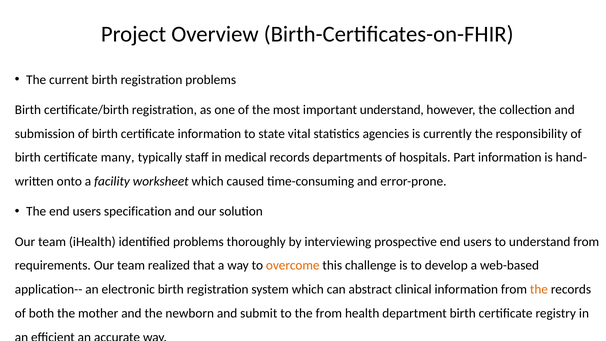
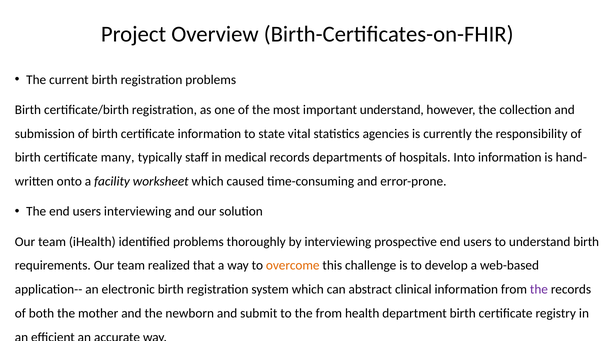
Part: Part -> Into (464, 157)
users specification: specification -> interviewing (138, 211)
understand from: from -> birth (586, 242)
the colour: orange -> purple (539, 289)
